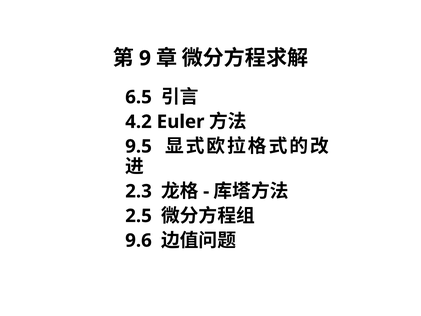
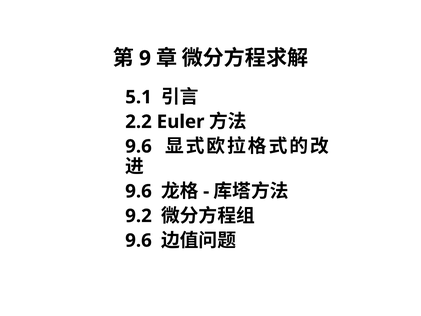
6.5: 6.5 -> 5.1 (139, 97)
4.2: 4.2 -> 2.2 (139, 122)
9.5: 9.5 -> 9.6 (139, 146)
2.3: 2.3 -> 9.6 (139, 191)
2.5: 2.5 -> 9.2 (139, 216)
